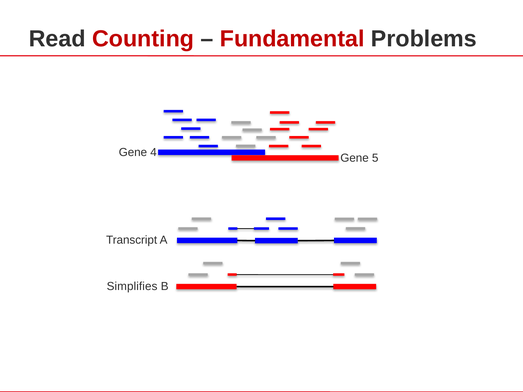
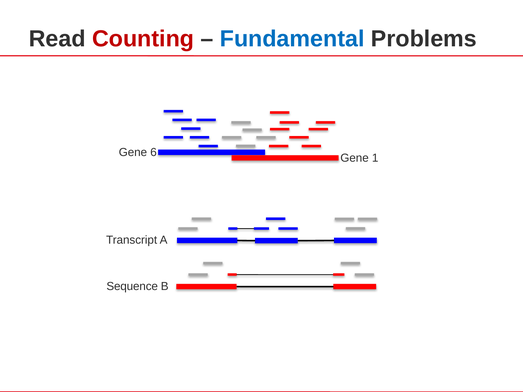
Fundamental colour: red -> blue (292, 39)
4: 4 -> 6 (154, 153)
5: 5 -> 1 (375, 158)
Simplifies: Simplifies -> Sequence (132, 286)
